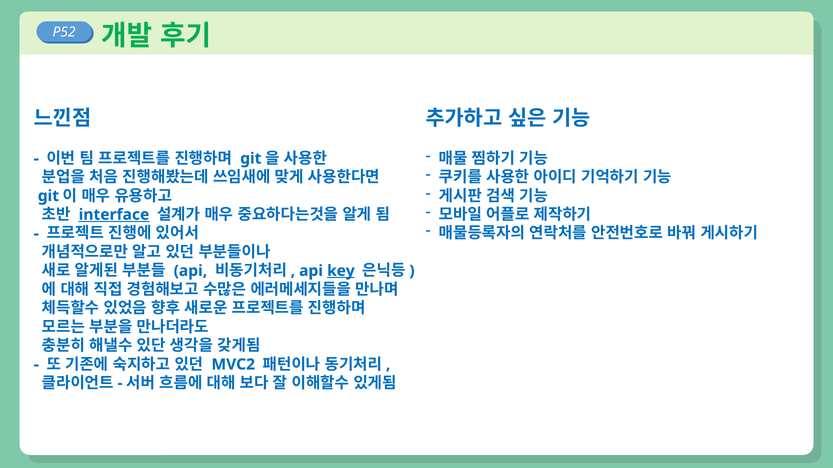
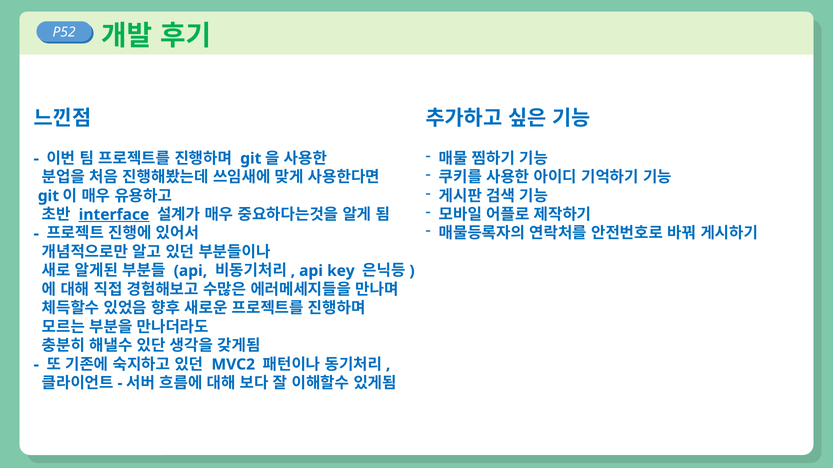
key underline: present -> none (341, 271)
